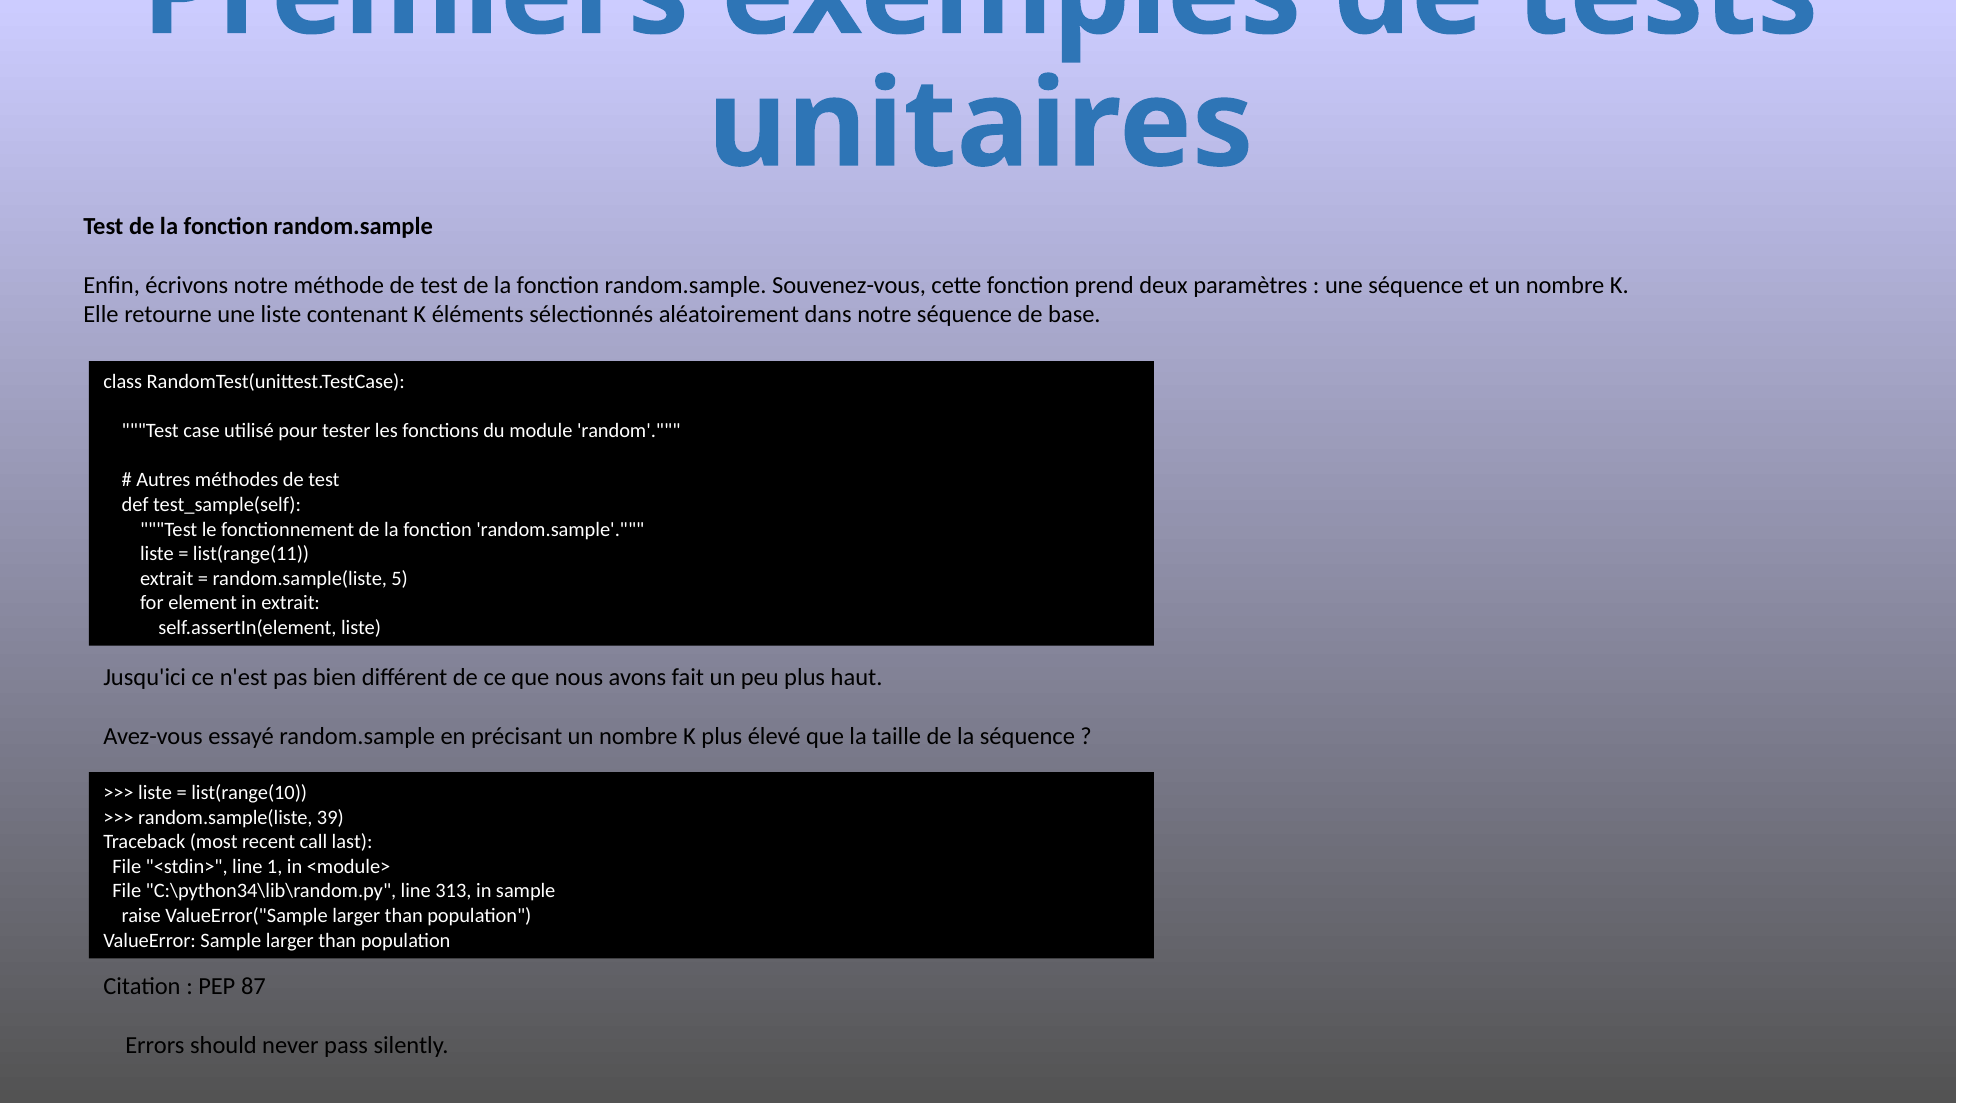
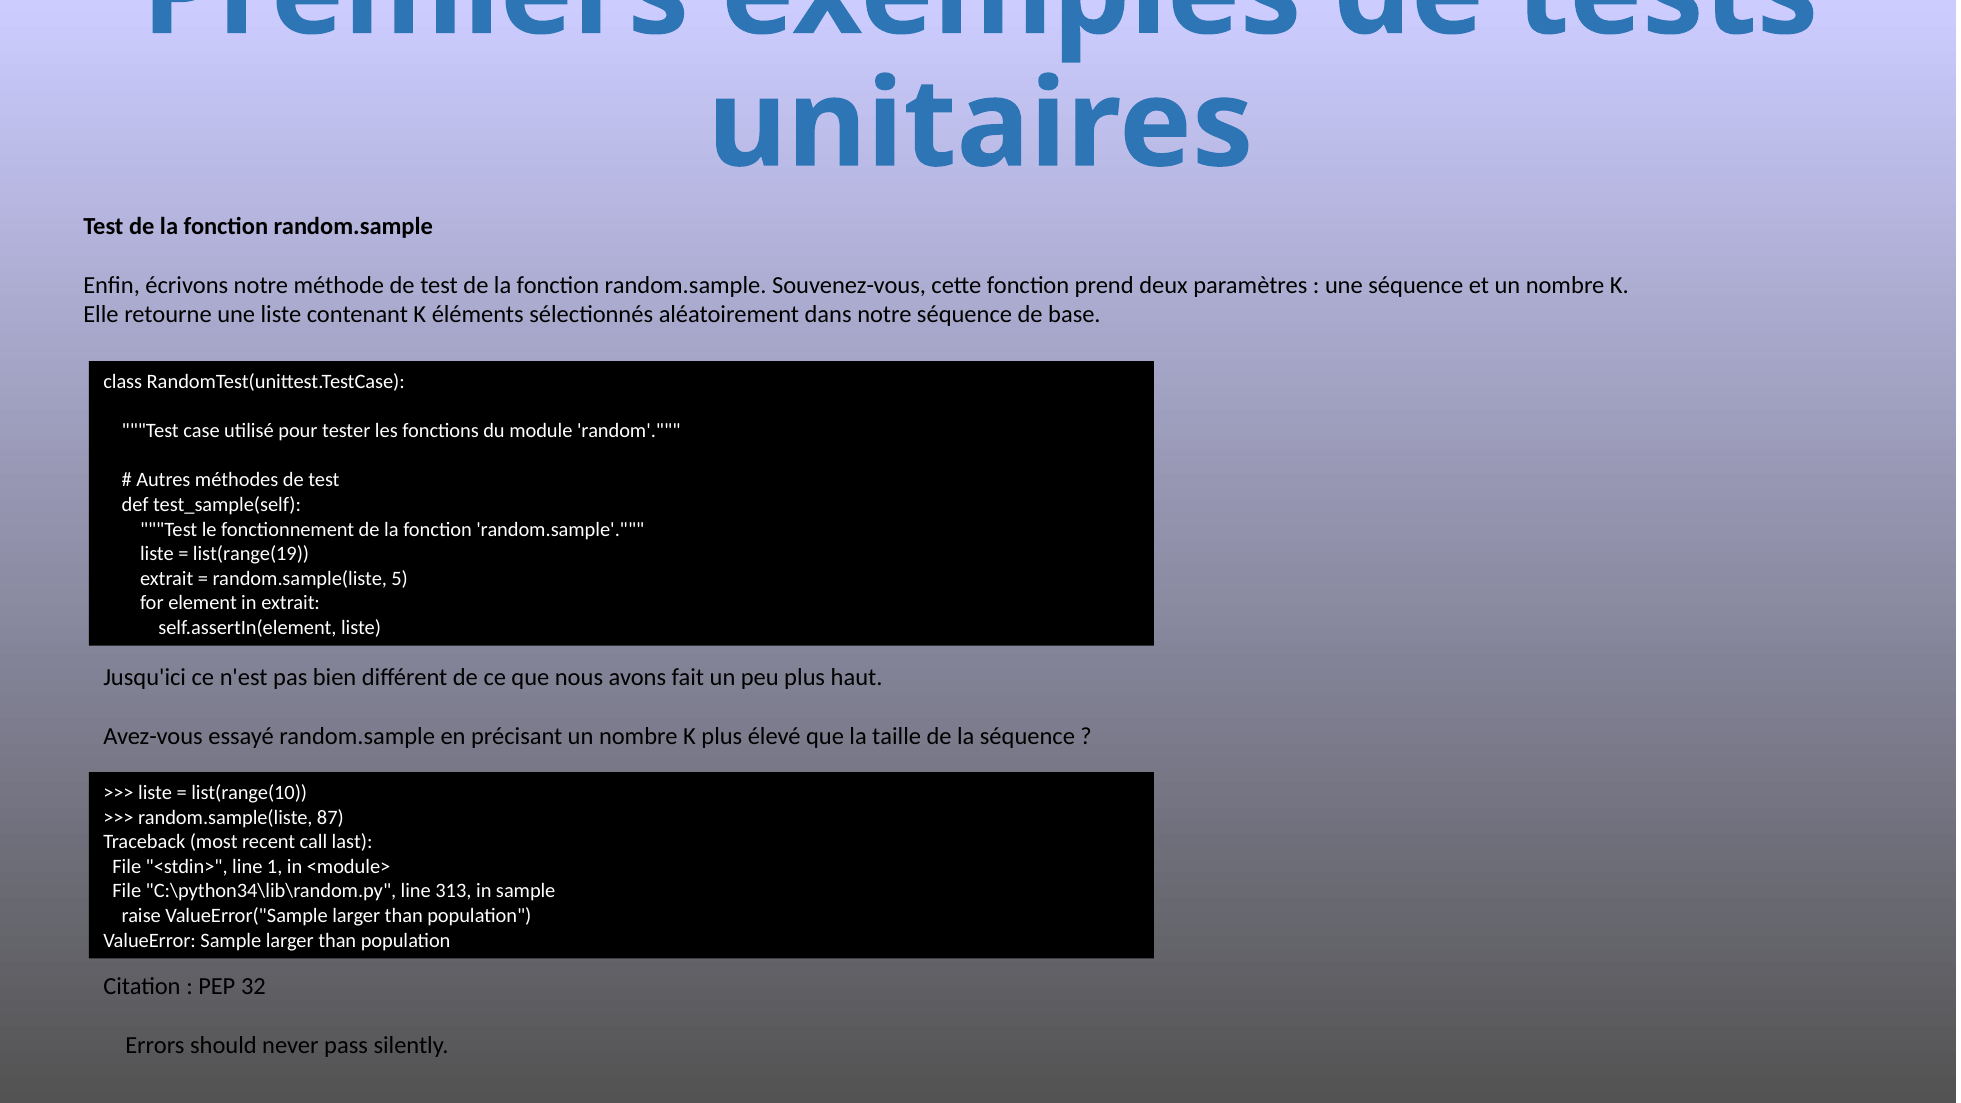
list(range(11: list(range(11 -> list(range(19 (251, 554)
39: 39 -> 87 (330, 818)
87: 87 -> 32 (253, 986)
